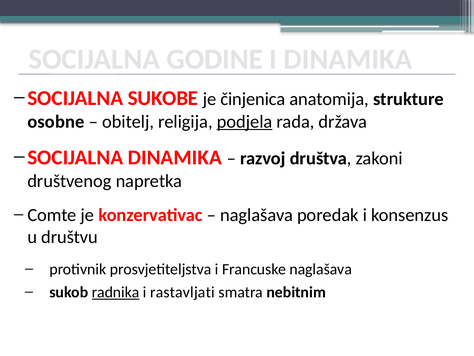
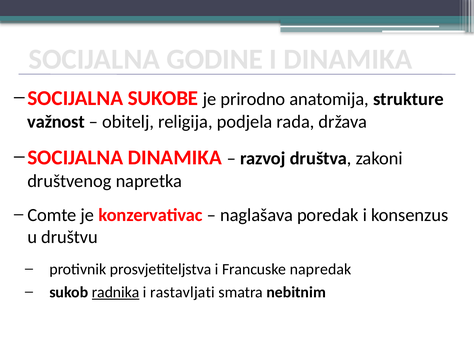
činjenica: činjenica -> prirodno (253, 99)
osobne: osobne -> važnost (56, 121)
podjela underline: present -> none (245, 121)
Francuske naglašava: naglašava -> napredak (321, 269)
